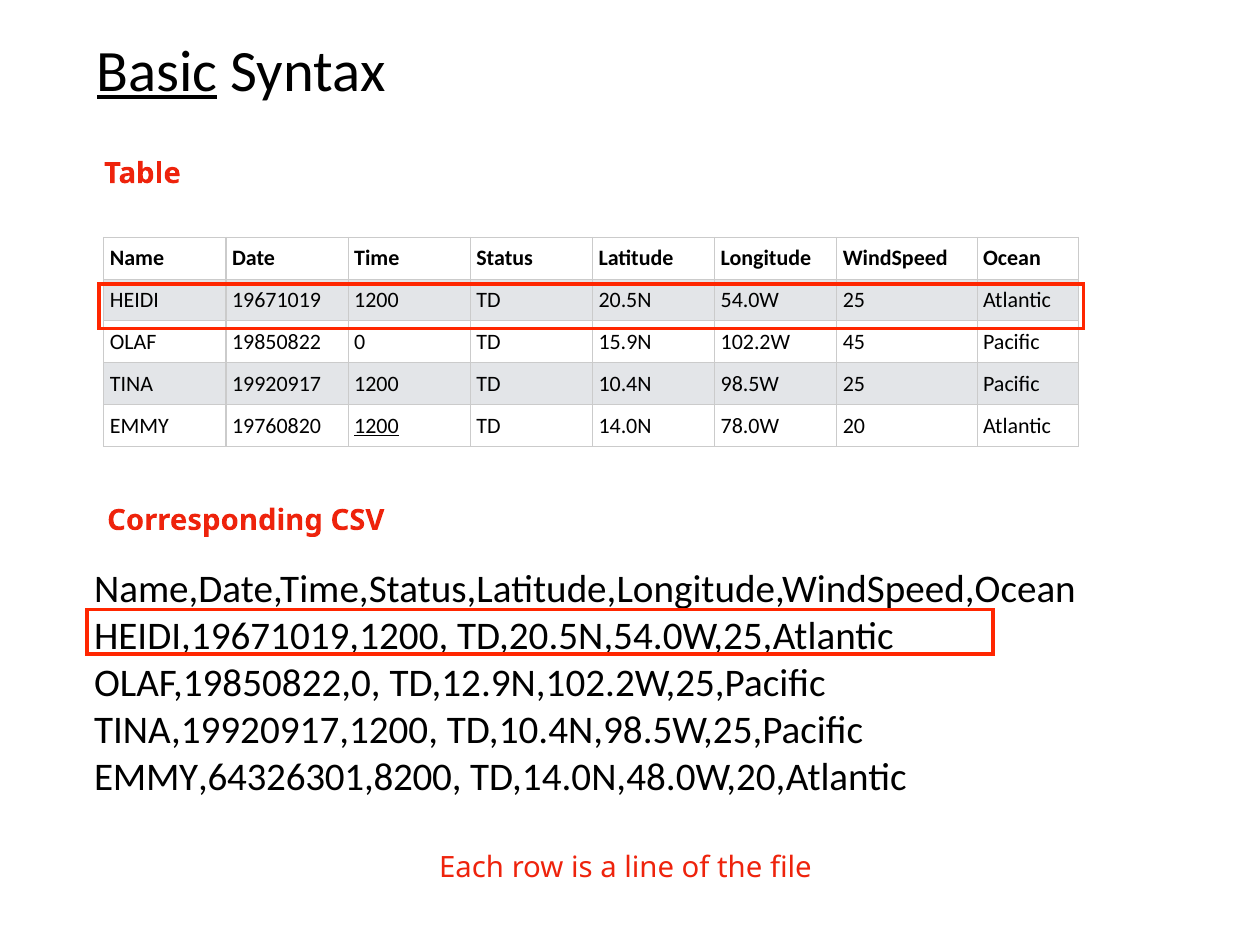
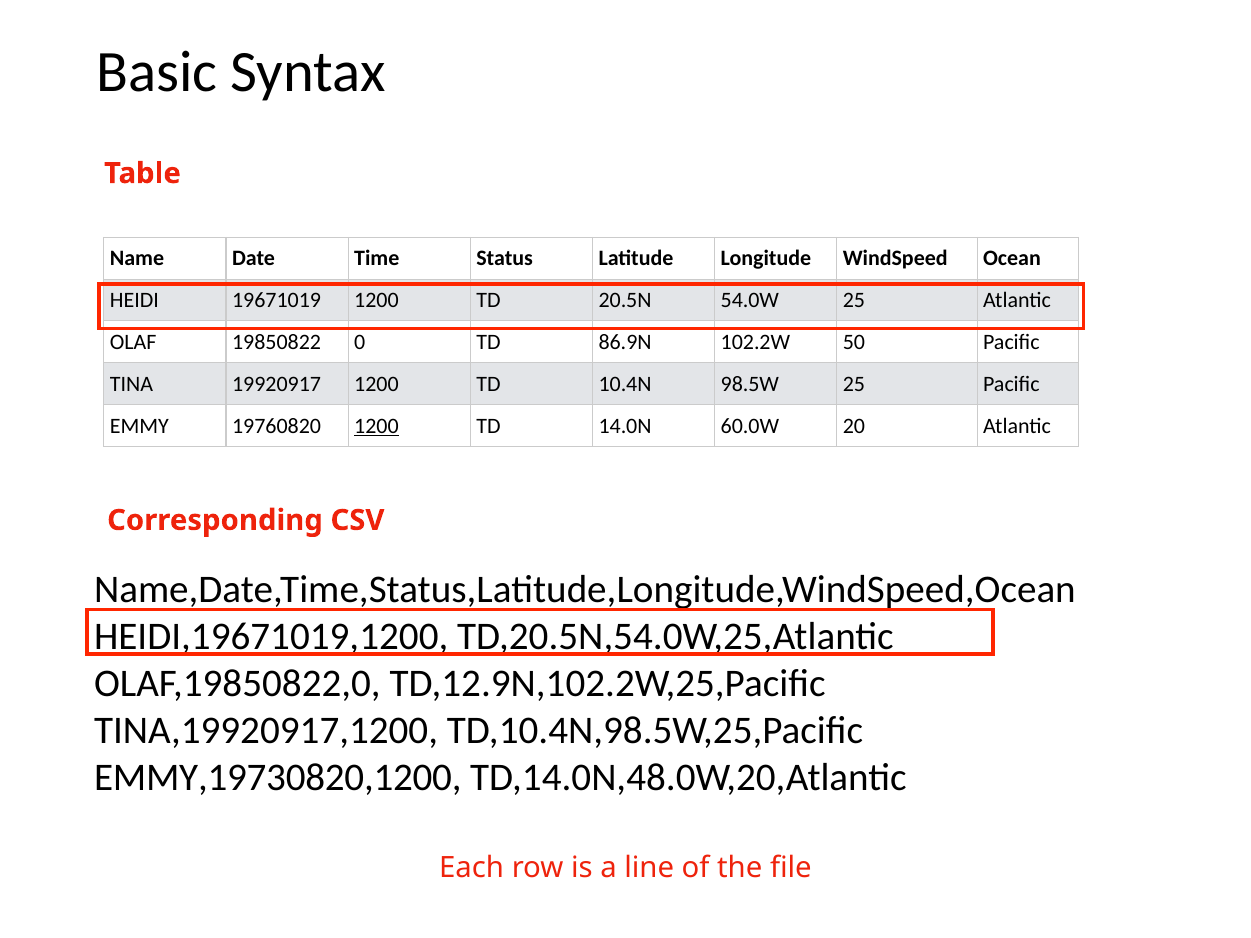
Basic underline: present -> none (157, 72)
15.9N: 15.9N -> 86.9N (625, 342)
45: 45 -> 50 (854, 342)
78.0W: 78.0W -> 60.0W (750, 426)
EMMY,64326301,8200: EMMY,64326301,8200 -> EMMY,19730820,1200 (278, 777)
